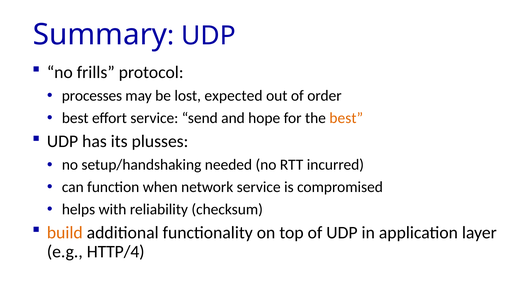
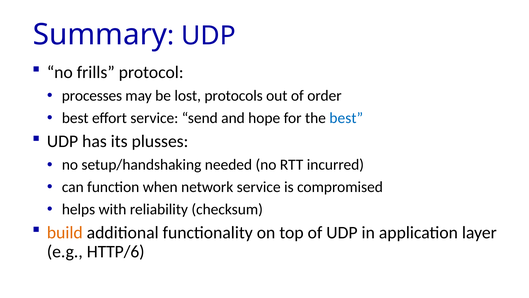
expected: expected -> protocols (234, 96)
best colour: orange -> blue (346, 118)
HTTP/4: HTTP/4 -> HTTP/6 (116, 251)
